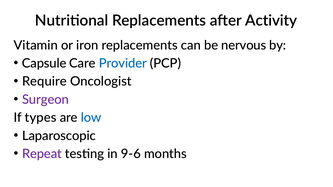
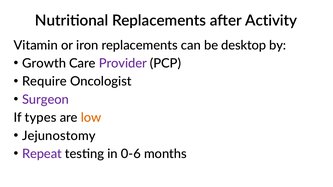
nervous: nervous -> desktop (244, 45)
Capsule: Capsule -> Growth (44, 63)
Provider colour: blue -> purple (123, 63)
low colour: blue -> orange (91, 118)
Laparoscopic: Laparoscopic -> Jejunostomy (59, 136)
9-6: 9-6 -> 0-6 (131, 154)
